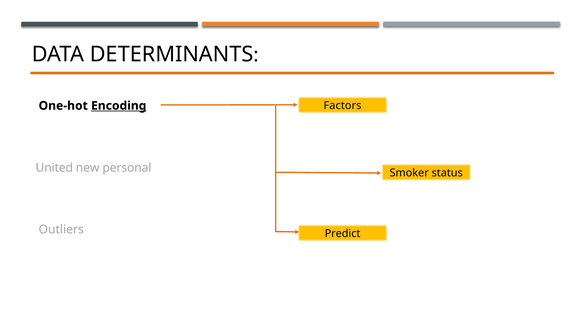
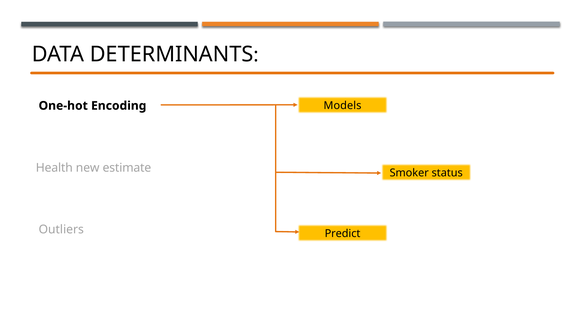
Factors: Factors -> Models (342, 106)
Encoding underline: present -> none (119, 106)
United: United -> Health (54, 168)
personal: personal -> estimate (127, 168)
